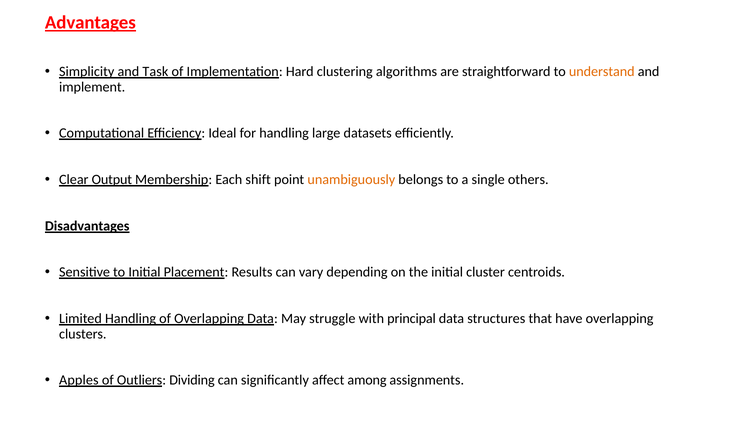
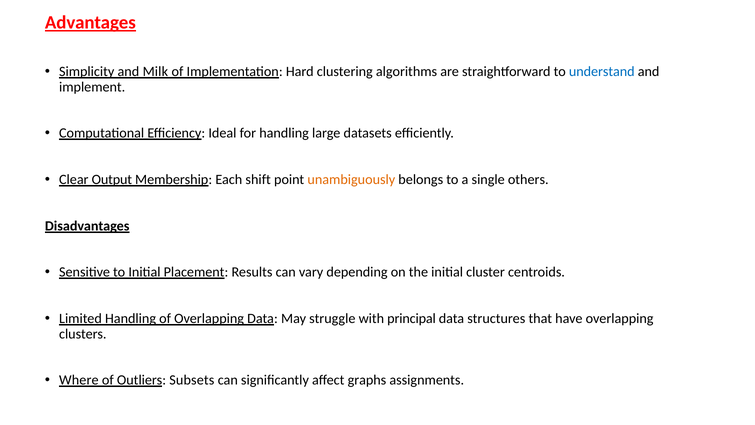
Task: Task -> Milk (155, 72)
understand colour: orange -> blue (602, 72)
Apples: Apples -> Where (79, 380)
Dividing: Dividing -> Subsets (192, 380)
among: among -> graphs (367, 380)
